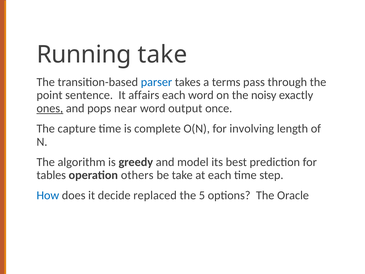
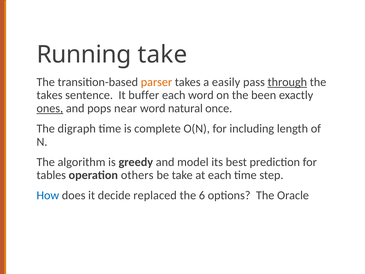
parser colour: blue -> orange (156, 82)
terms: terms -> easily (226, 82)
through underline: none -> present (287, 82)
point: point -> takes (50, 95)
affairs: affairs -> buffer (144, 95)
noisy: noisy -> been (264, 95)
output: output -> natural (185, 108)
capture: capture -> digraph (77, 129)
involving: involving -> including (252, 129)
5: 5 -> 6 (202, 195)
